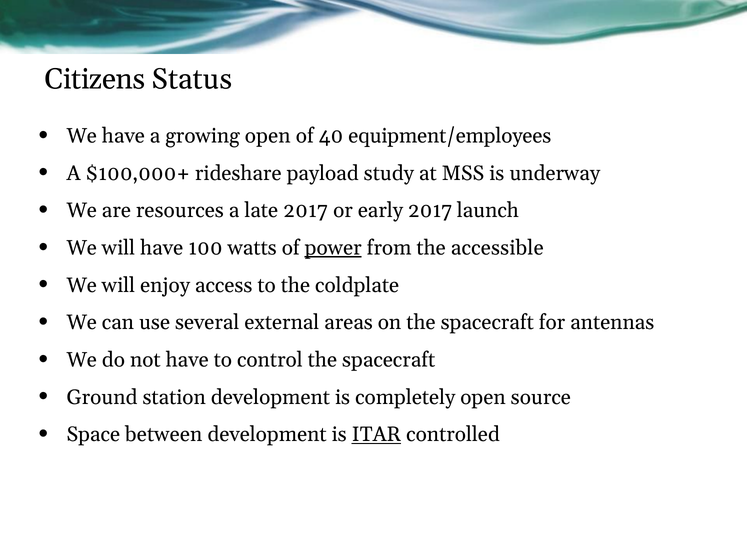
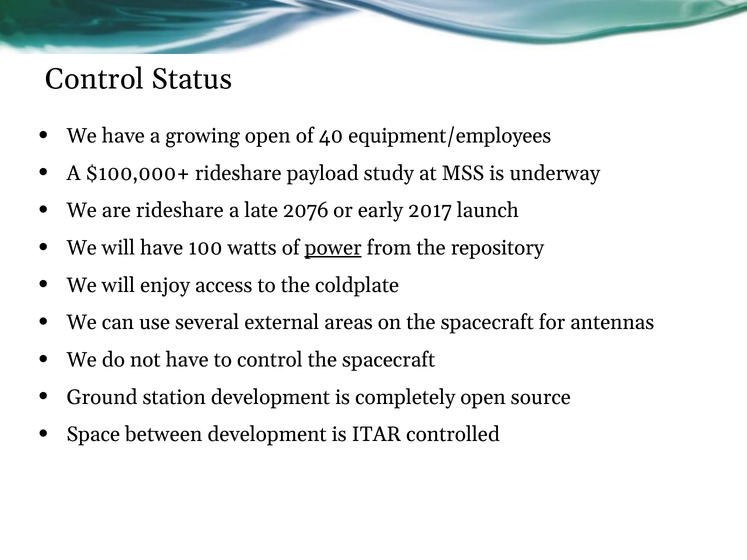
Citizens: Citizens -> Control (95, 79)
are resources: resources -> rideshare (180, 211)
late 2017: 2017 -> 2076 (306, 211)
accessible: accessible -> repository (497, 248)
ITAR underline: present -> none (376, 435)
